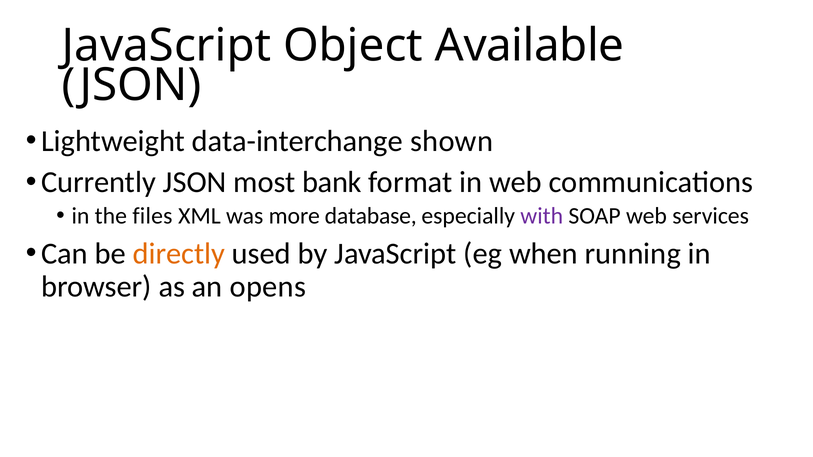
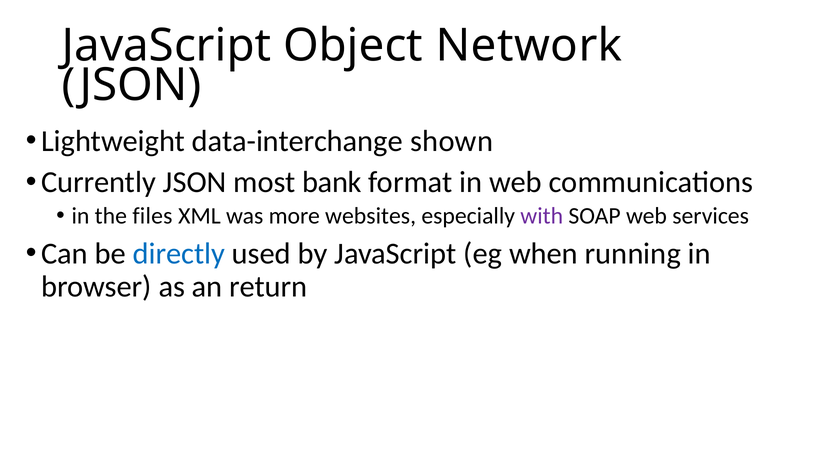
Available: Available -> Network (529, 46)
database: database -> websites (371, 216)
directly colour: orange -> blue (179, 254)
opens: opens -> return (268, 287)
